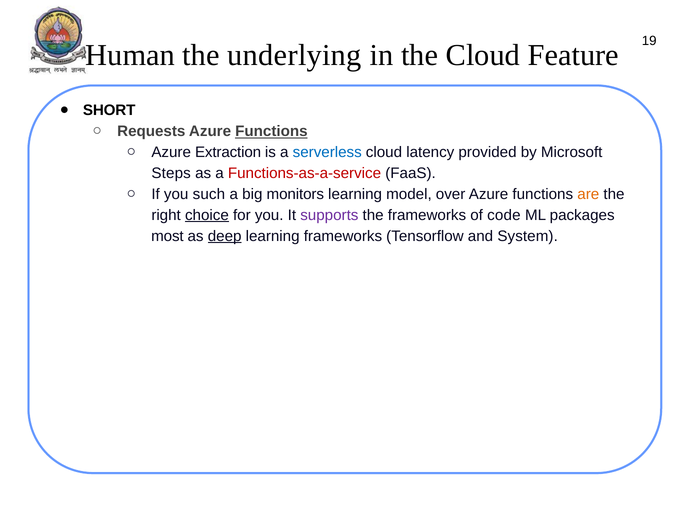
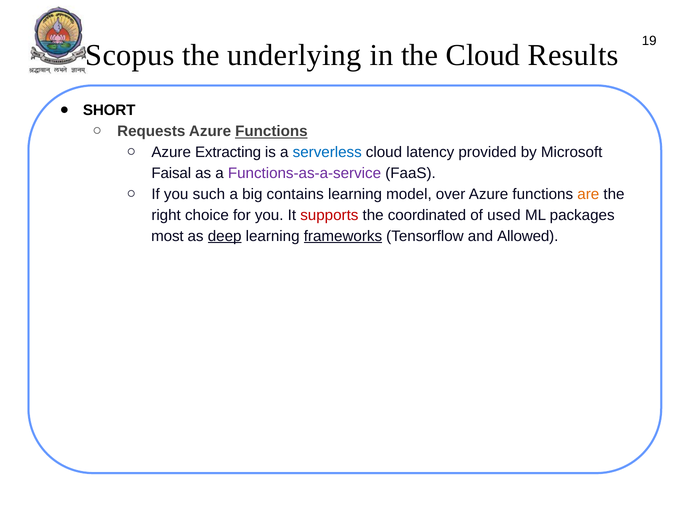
Human: Human -> Scopus (130, 55)
Feature: Feature -> Results (573, 55)
Extraction: Extraction -> Extracting (228, 152)
Steps: Steps -> Faisal (171, 173)
Functions-as-a-service colour: red -> purple (305, 173)
monitors: monitors -> contains (295, 194)
choice underline: present -> none (207, 215)
supports colour: purple -> red (329, 215)
the frameworks: frameworks -> coordinated (427, 215)
code: code -> used (504, 215)
frameworks underline: none -> present (343, 236)
System: System -> Allowed (528, 236)
